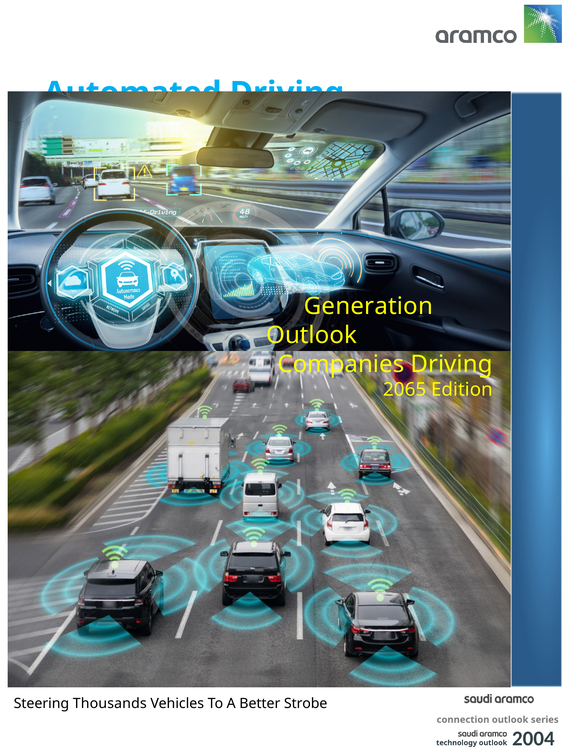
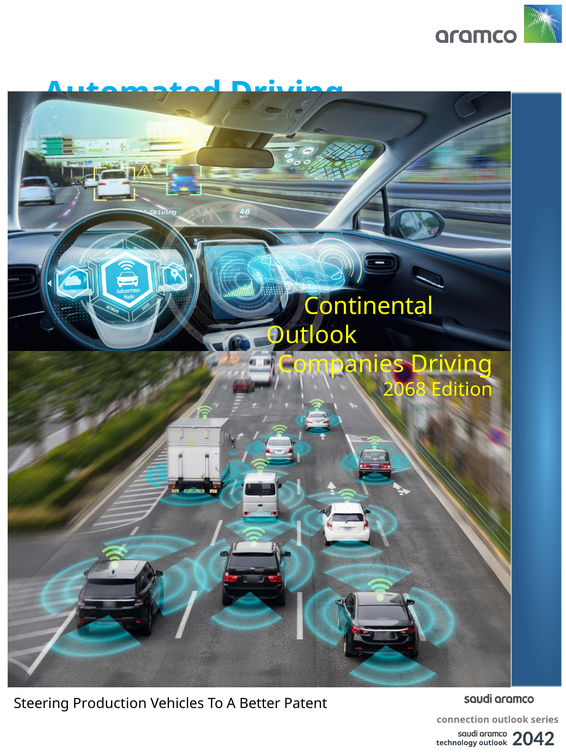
Generation: Generation -> Continental (369, 306)
2065: 2065 -> 2068 (405, 389)
Thousands: Thousands -> Production (110, 703)
Strobe: Strobe -> Patent (306, 703)
2004: 2004 -> 2042 (533, 738)
